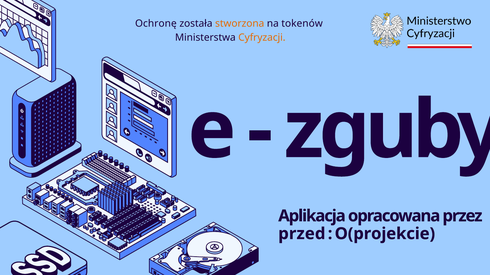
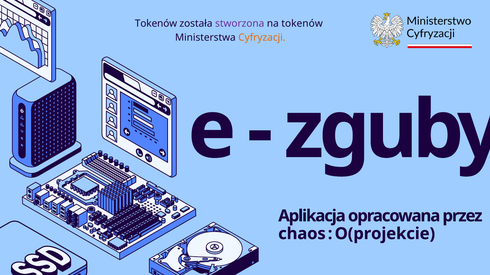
Ochronę: Ochronę -> Tokenów (156, 24)
stworzona colour: orange -> purple (240, 24)
przed: przed -> chaos (302, 234)
